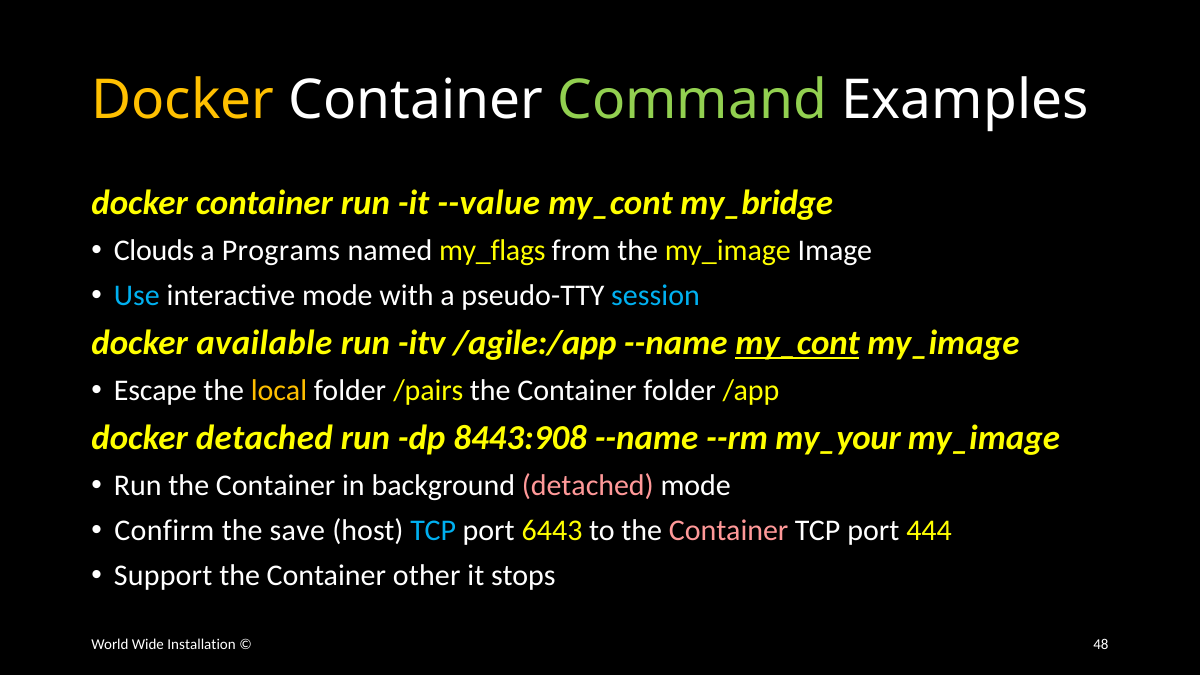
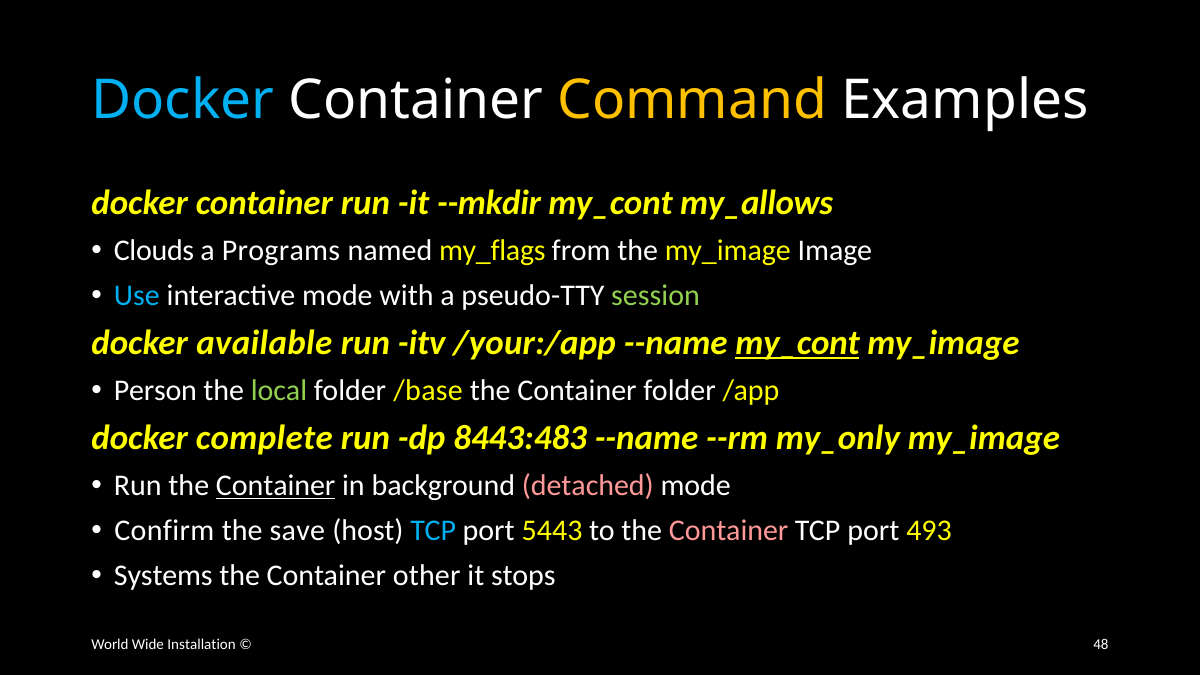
Docker colour: yellow -> light blue (183, 101)
Command colour: light green -> yellow (692, 101)
--value: --value -> --mkdir (489, 203)
my_bridge: my_bridge -> my_allows (757, 203)
session colour: light blue -> light green (656, 295)
/agile:/app: /agile:/app -> /your:/app (535, 343)
Escape: Escape -> Person (155, 390)
local colour: yellow -> light green (279, 390)
/pairs: /pairs -> /base (428, 390)
docker detached: detached -> complete (264, 438)
8443:908: 8443:908 -> 8443:483 (520, 438)
my_your: my_your -> my_only (838, 438)
Container underline: none -> present (276, 486)
6443: 6443 -> 5443 (552, 531)
444: 444 -> 493 (929, 531)
Support: Support -> Systems (163, 575)
